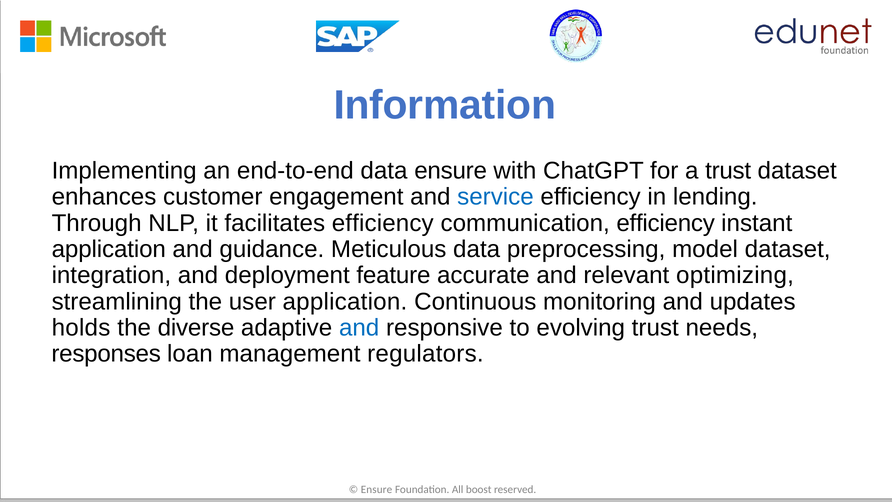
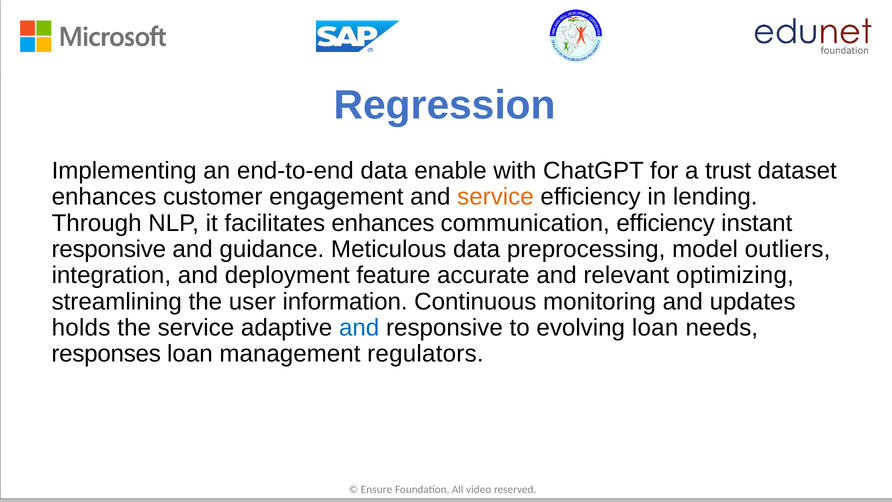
Information: Information -> Regression (445, 105)
data ensure: ensure -> enable (451, 171)
service colour: blue -> orange (495, 197)
facilitates efficiency: efficiency -> enhances (383, 223)
application: application -> responsive (109, 249)
model dataset: dataset -> outliers (788, 249)
user application: application -> information (345, 301)
the diverse: diverse -> service (196, 328)
evolving trust: trust -> loan (655, 328)
boost: boost -> video (479, 489)
